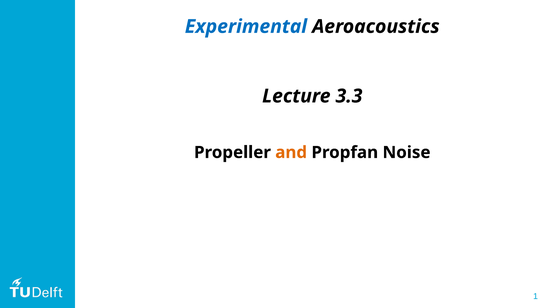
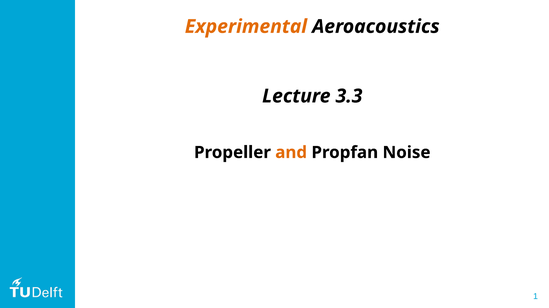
Experimental colour: blue -> orange (246, 27)
